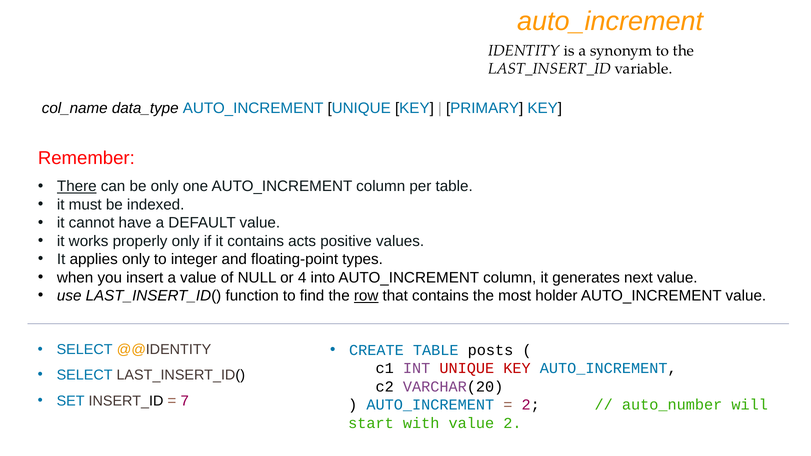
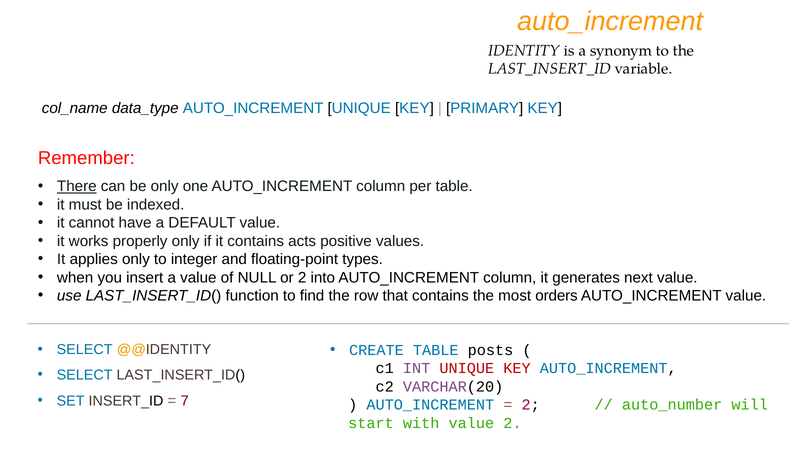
or 4: 4 -> 2 (302, 278)
row underline: present -> none (366, 296)
holder: holder -> orders (557, 296)
